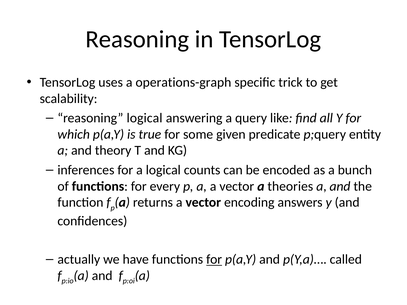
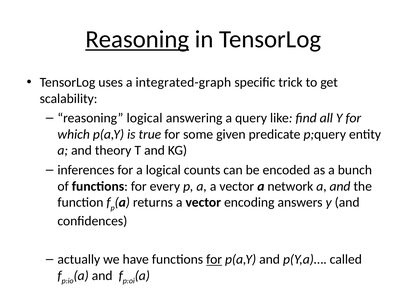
Reasoning underline: none -> present (137, 39)
operations-graph: operations-graph -> integrated-graph (183, 82)
theories: theories -> network (290, 186)
